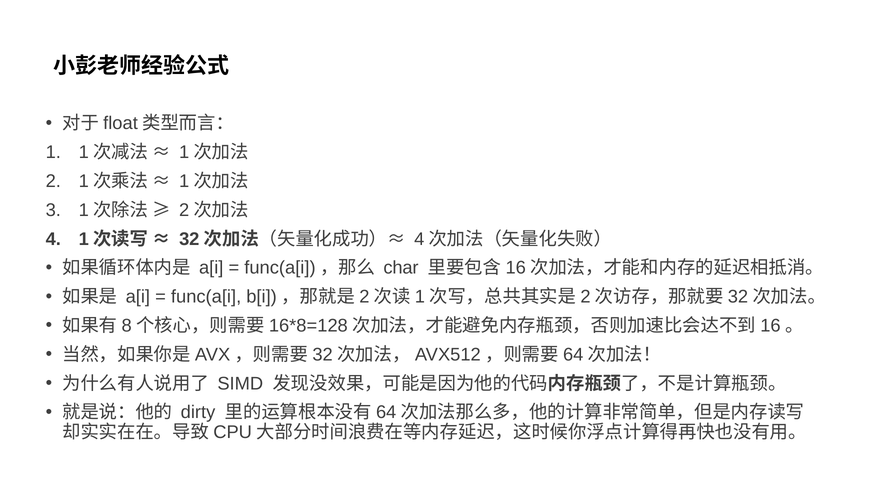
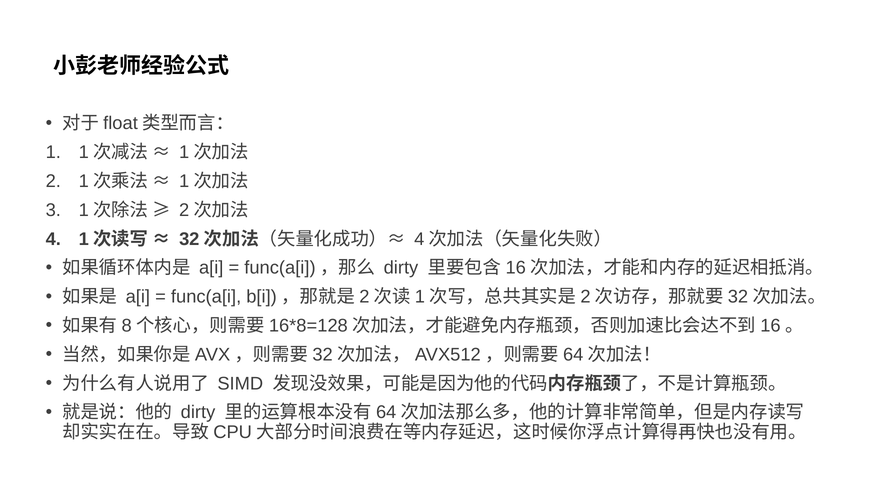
char: char -> dirty (401, 268)
